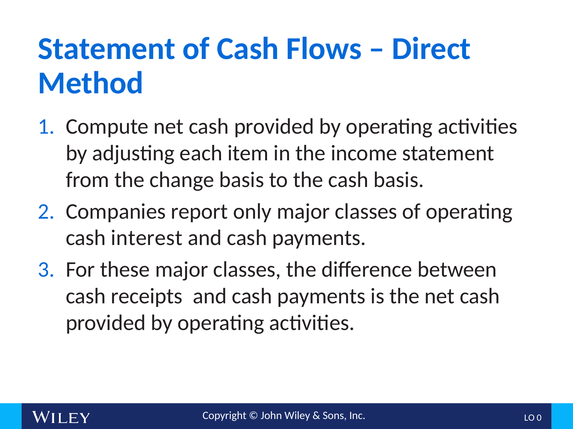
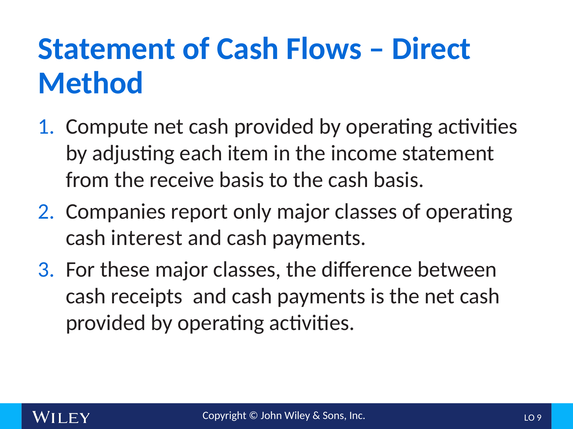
change: change -> receive (182, 180)
0: 0 -> 9 (539, 418)
